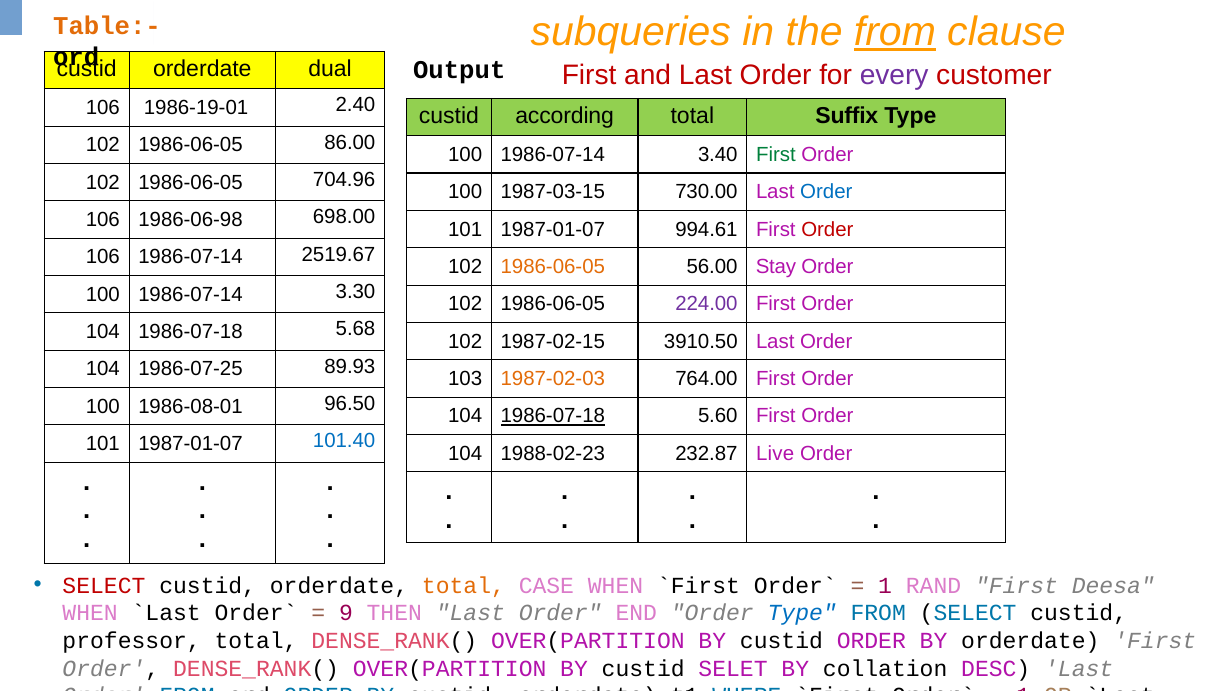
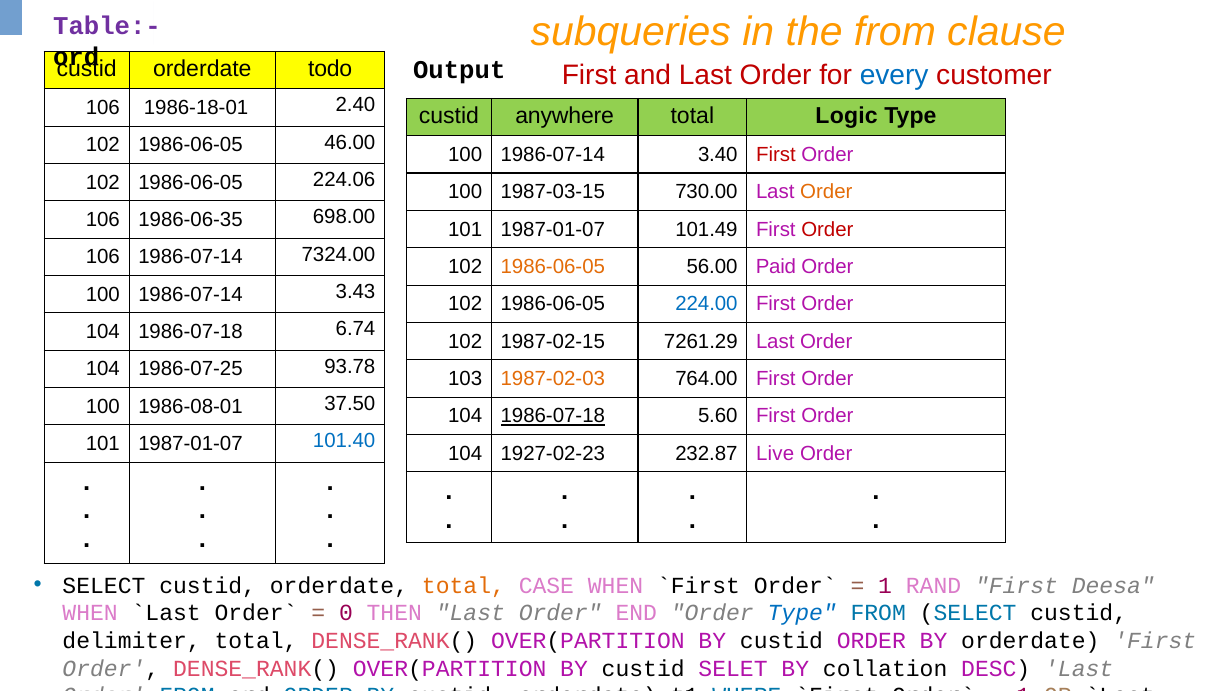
from underline: present -> none (895, 32)
Table:- colour: orange -> purple (107, 26)
dual: dual -> todo (330, 69)
every colour: purple -> blue (894, 76)
1986-19-01: 1986-19-01 -> 1986-18-01 (196, 108)
according: according -> anywhere (565, 116)
Suffix: Suffix -> Logic (847, 116)
86.00: 86.00 -> 46.00 (350, 142)
First colour: green -> red (776, 155)
704.96: 704.96 -> 224.06 (344, 180)
Order colour: blue -> orange (826, 192)
1986-06-98: 1986-06-98 -> 1986-06-35 (191, 220)
994.61: 994.61 -> 101.49 (706, 229)
2519.67: 2519.67 -> 7324.00 (338, 255)
Stay: Stay -> Paid (776, 267)
3.30: 3.30 -> 3.43 (356, 292)
224.00 colour: purple -> blue (706, 304)
5.68: 5.68 -> 6.74 (356, 329)
3910.50: 3910.50 -> 7261.29 (701, 342)
89.93: 89.93 -> 93.78 (350, 367)
96.50: 96.50 -> 37.50 (350, 404)
1988-02-23: 1988-02-23 -> 1927-02-23 (553, 454)
SELECT colour: red -> black (104, 586)
9: 9 -> 0 (346, 613)
professor: professor -> delimiter (132, 641)
